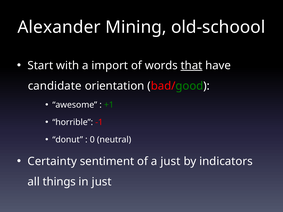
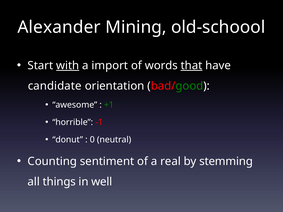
with underline: none -> present (68, 66)
Certainty: Certainty -> Counting (52, 161)
a just: just -> real (171, 161)
indicators: indicators -> stemming (226, 161)
in just: just -> well (102, 182)
